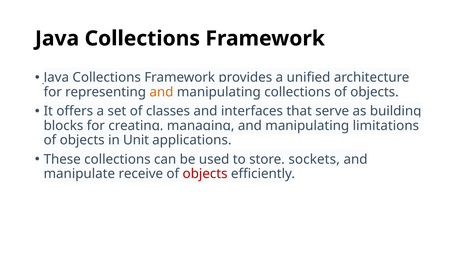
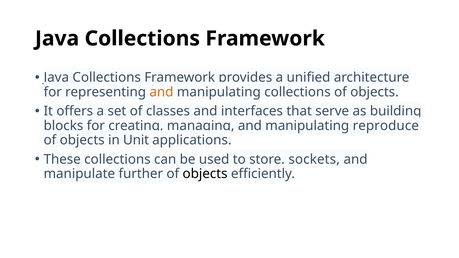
limitations: limitations -> reproduce (386, 126)
receive: receive -> further (141, 174)
objects colour: red -> black (205, 174)
